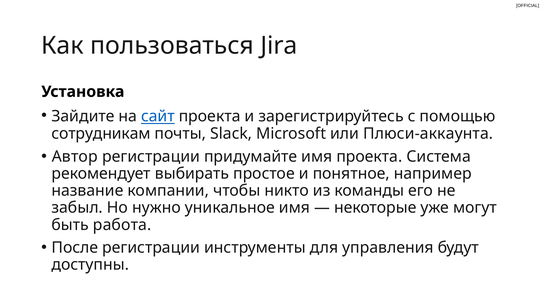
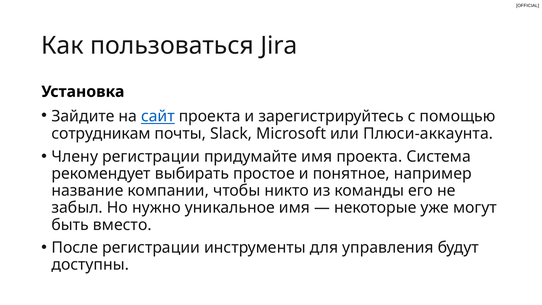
Автор: Автор -> Члену (75, 156)
работа: работа -> вместо (122, 225)
